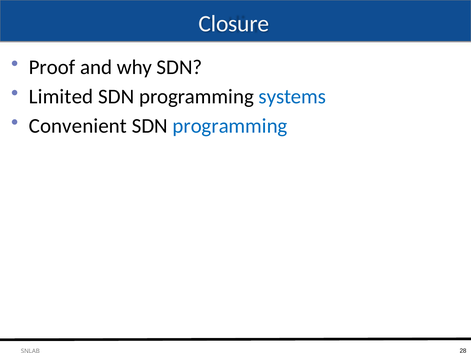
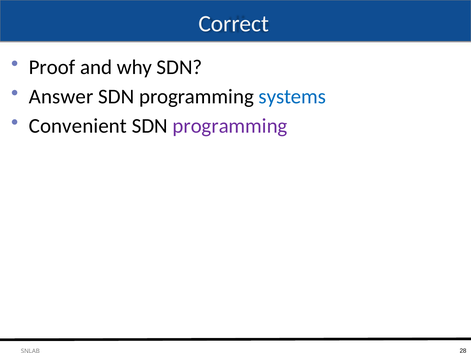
Closure: Closure -> Correct (234, 24)
Limited: Limited -> Answer (61, 97)
programming colour: blue -> purple (230, 126)
